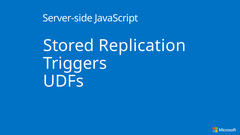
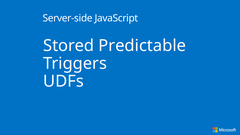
Replication: Replication -> Predictable (142, 46)
